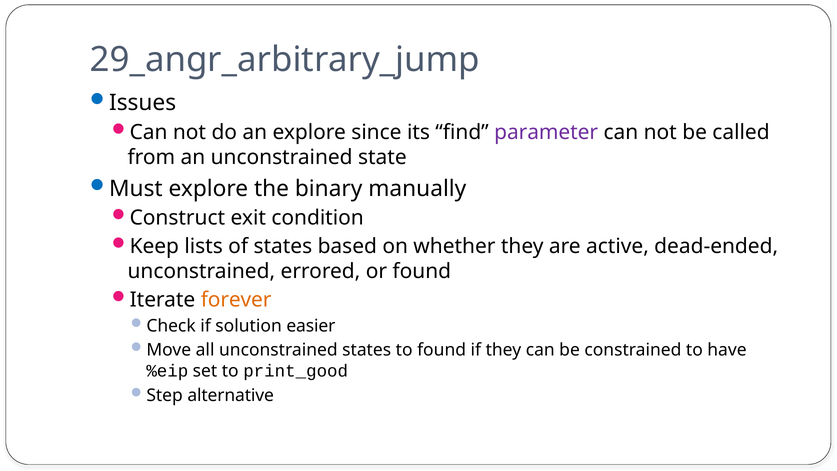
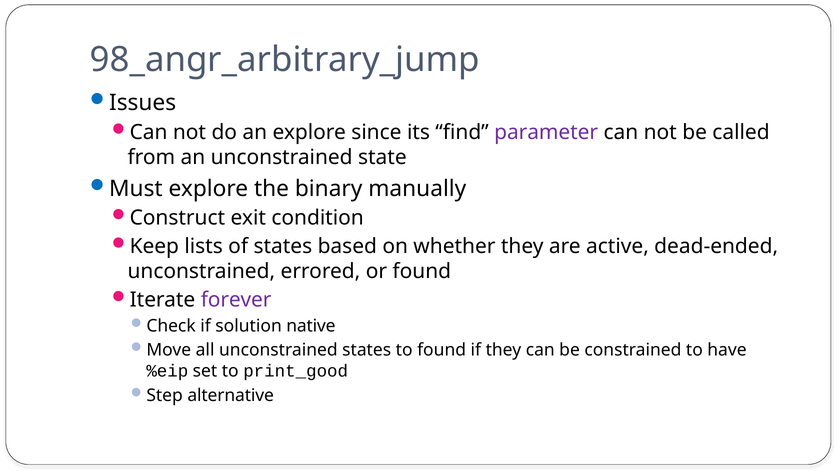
29_angr_arbitrary_jump: 29_angr_arbitrary_jump -> 98_angr_arbitrary_jump (285, 60)
forever colour: orange -> purple (236, 300)
easier: easier -> native (311, 326)
